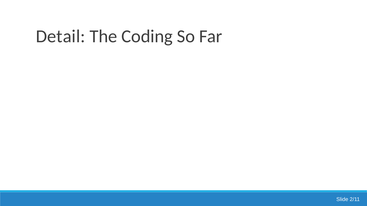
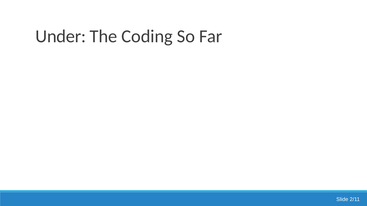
Detail: Detail -> Under (61, 37)
